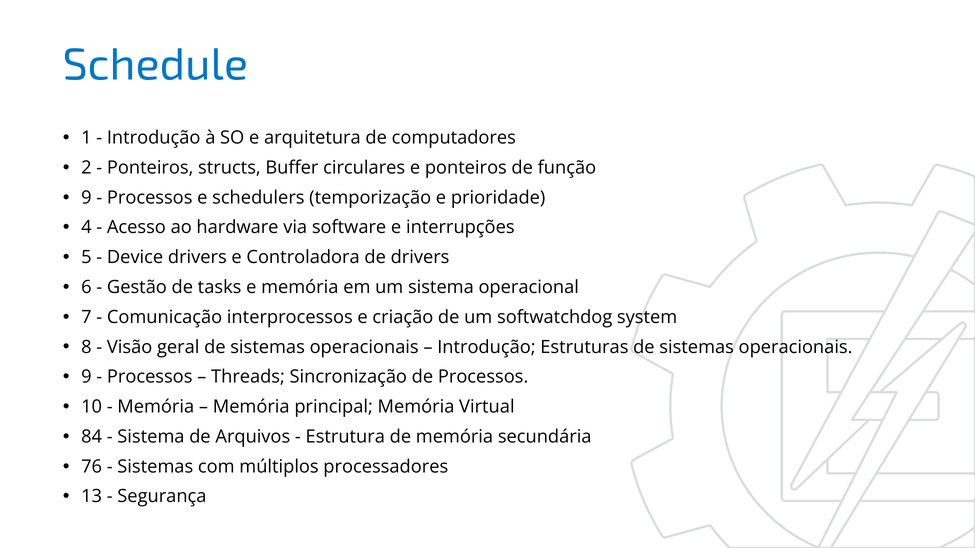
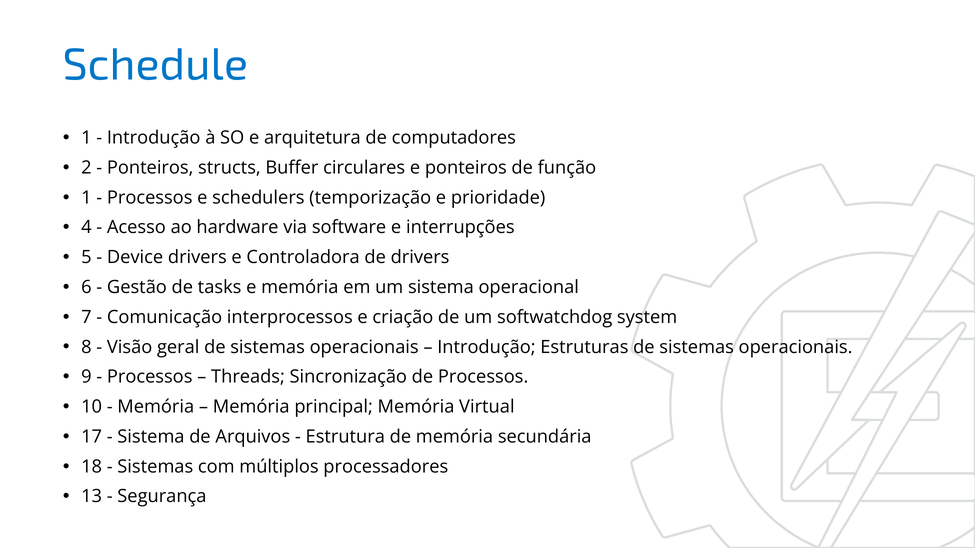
9: 9 -> 1 (86, 198)
84: 84 -> 17 (92, 437)
76: 76 -> 18 (92, 467)
